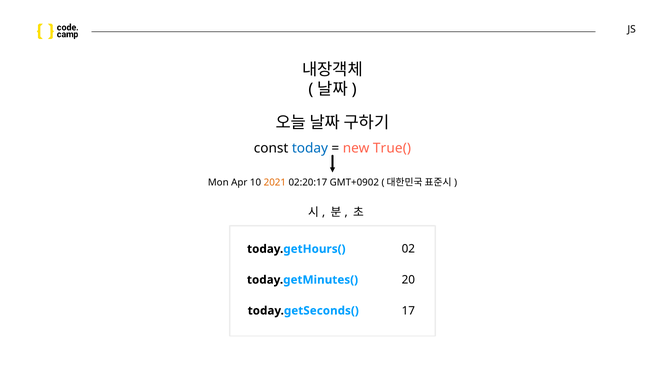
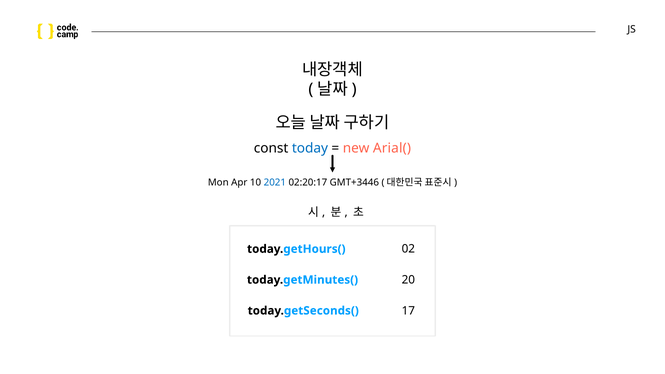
True(: True( -> Arial( (392, 148)
2021 colour: orange -> blue (275, 182)
GMT+0902: GMT+0902 -> GMT+3446 (354, 182)
